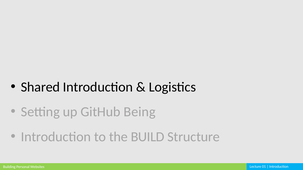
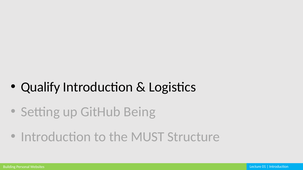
Shared: Shared -> Qualify (40, 87)
BUILD: BUILD -> MUST (148, 137)
